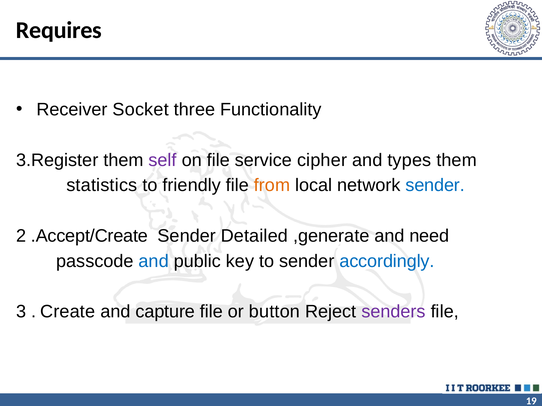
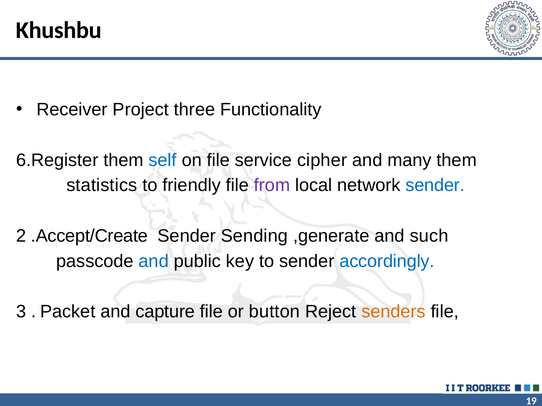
Requires: Requires -> Khushbu (59, 30)
Socket: Socket -> Project (141, 110)
3.Register: 3.Register -> 6.Register (57, 160)
self colour: purple -> blue (163, 160)
types: types -> many (409, 160)
from colour: orange -> purple (272, 186)
Detailed: Detailed -> Sending (254, 236)
need: need -> such (429, 236)
Create: Create -> Packet (68, 312)
senders colour: purple -> orange (393, 312)
